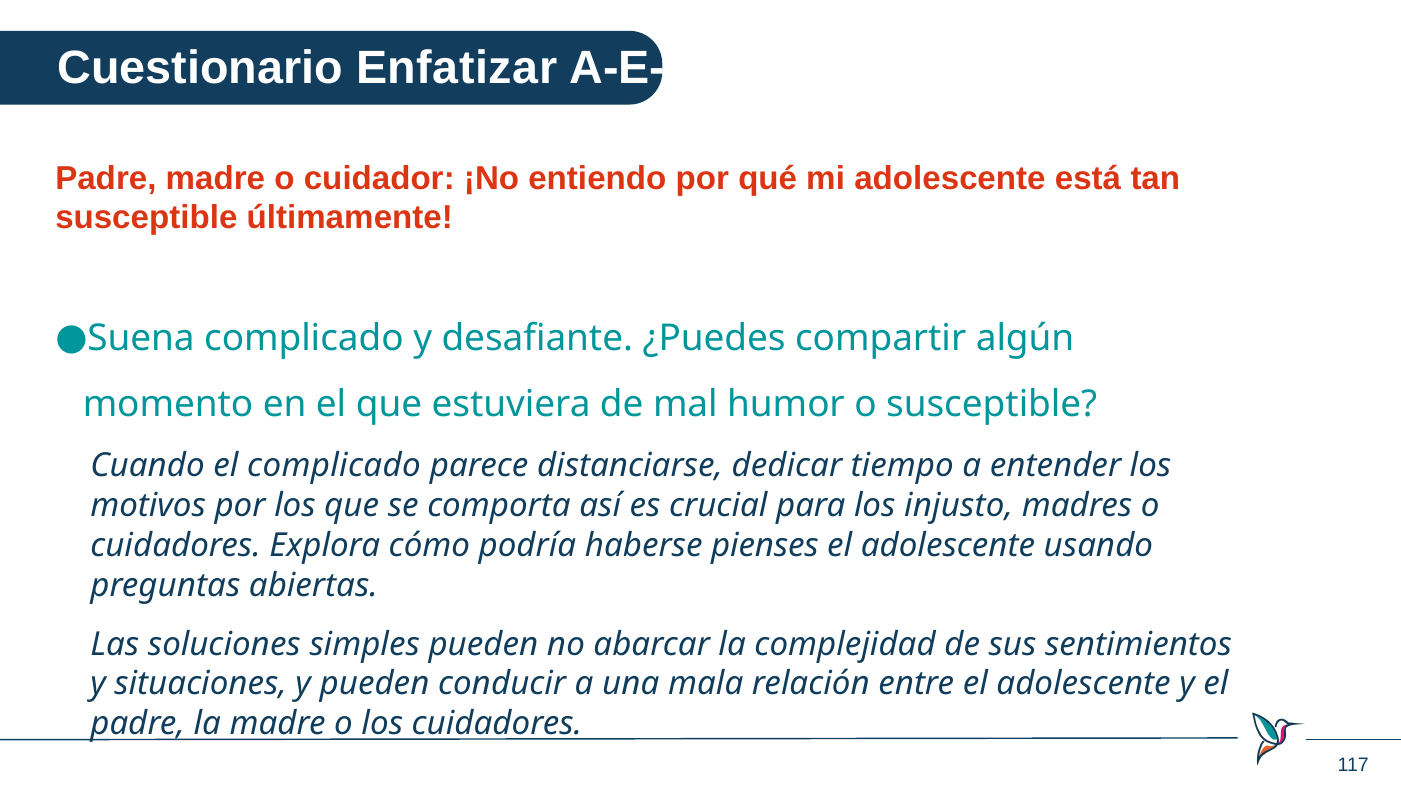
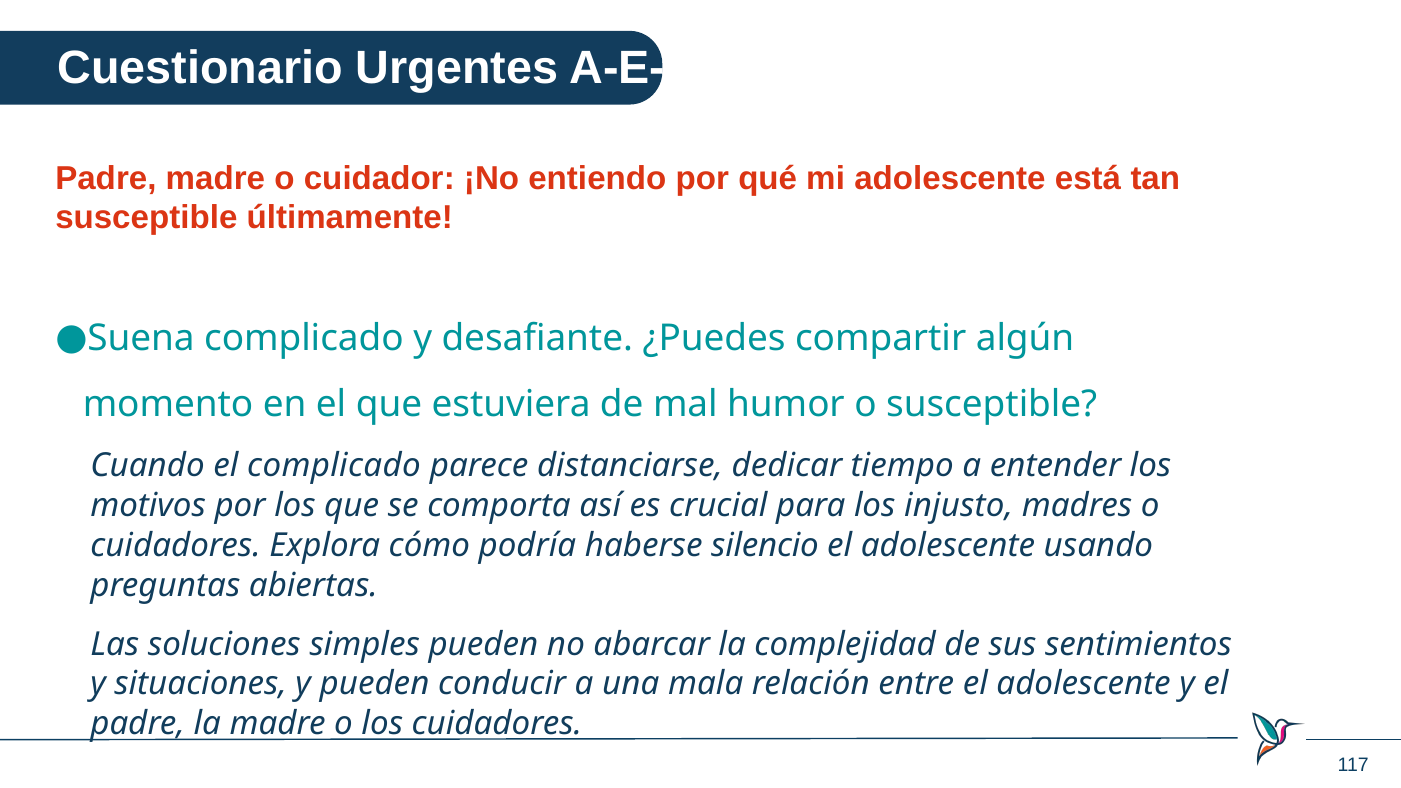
Enfatizar: Enfatizar -> Urgentes (457, 69)
pienses: pienses -> silencio (765, 545)
